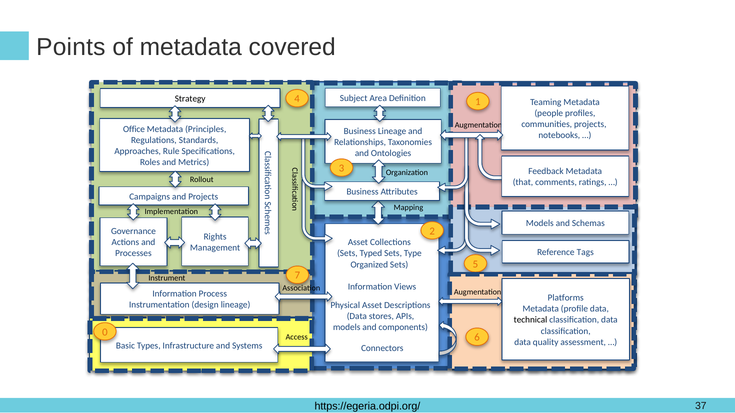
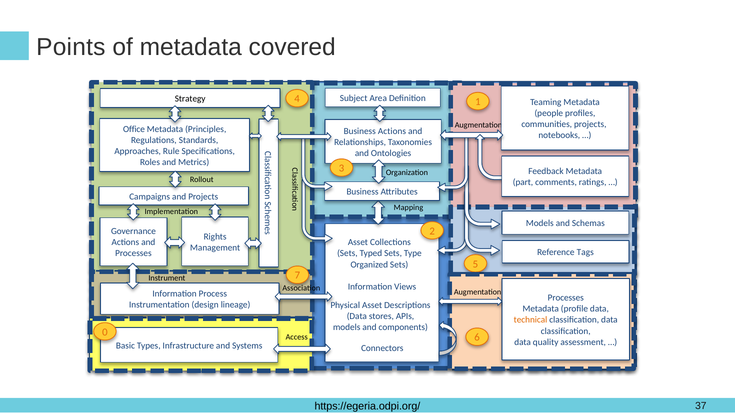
Business Lineage: Lineage -> Actions (392, 131)
that: that -> part (523, 183)
Platforms: Platforms -> Processes (566, 298)
technical colour: black -> orange (531, 320)
